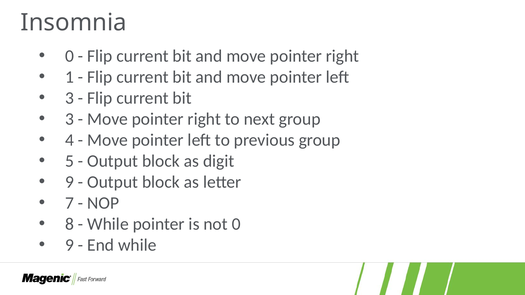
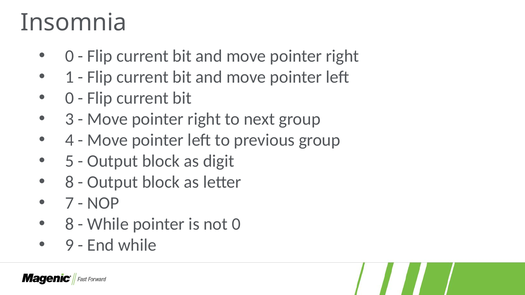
3: 3 -> 0 (70, 98)
9: 9 -> 8 (70, 182)
